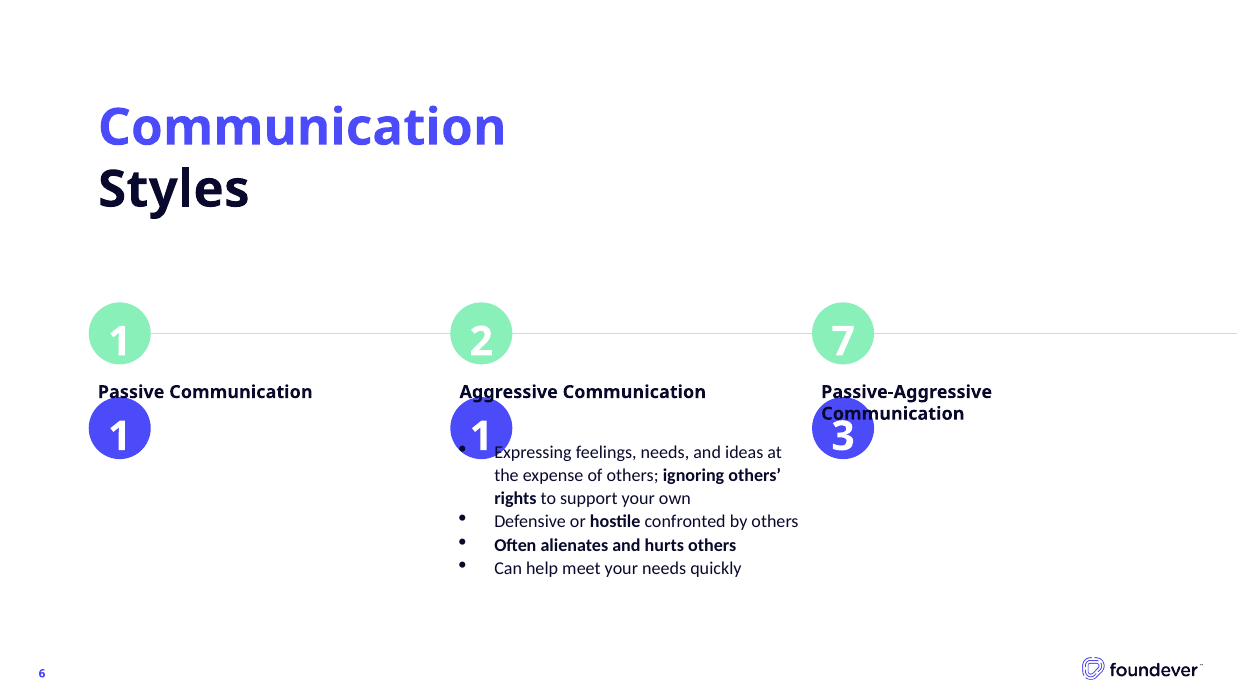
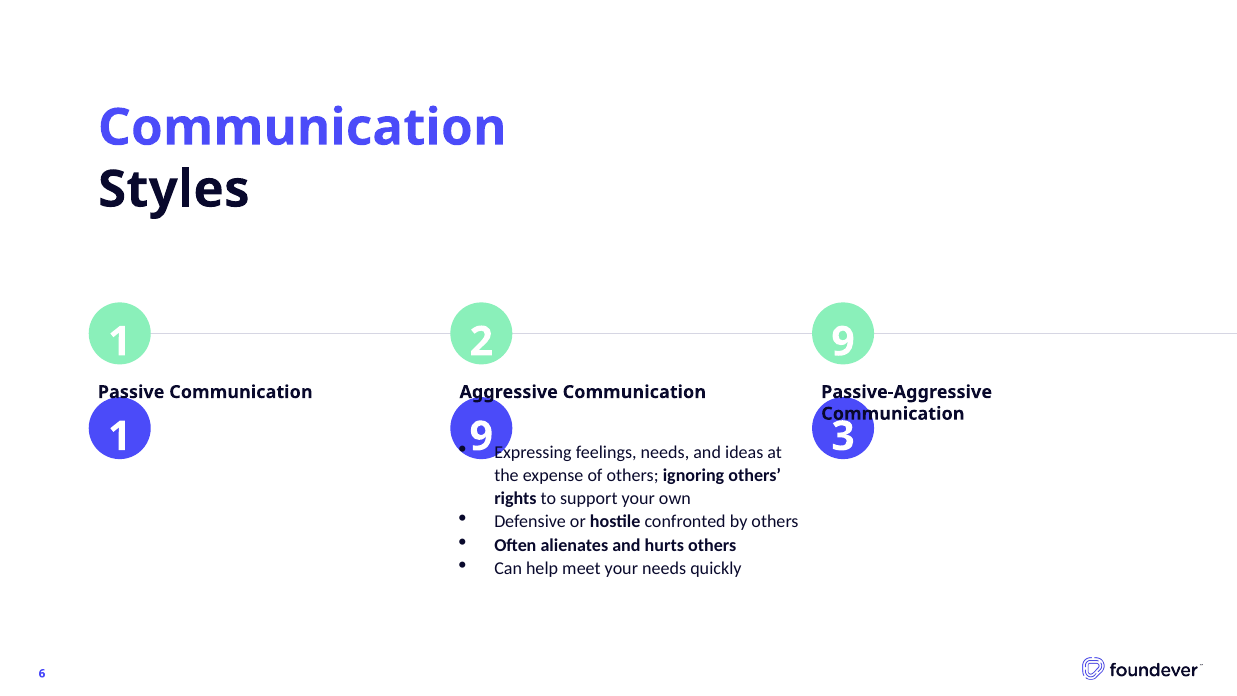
2 7: 7 -> 9 (843, 342)
1 1: 1 -> 9 (481, 436)
